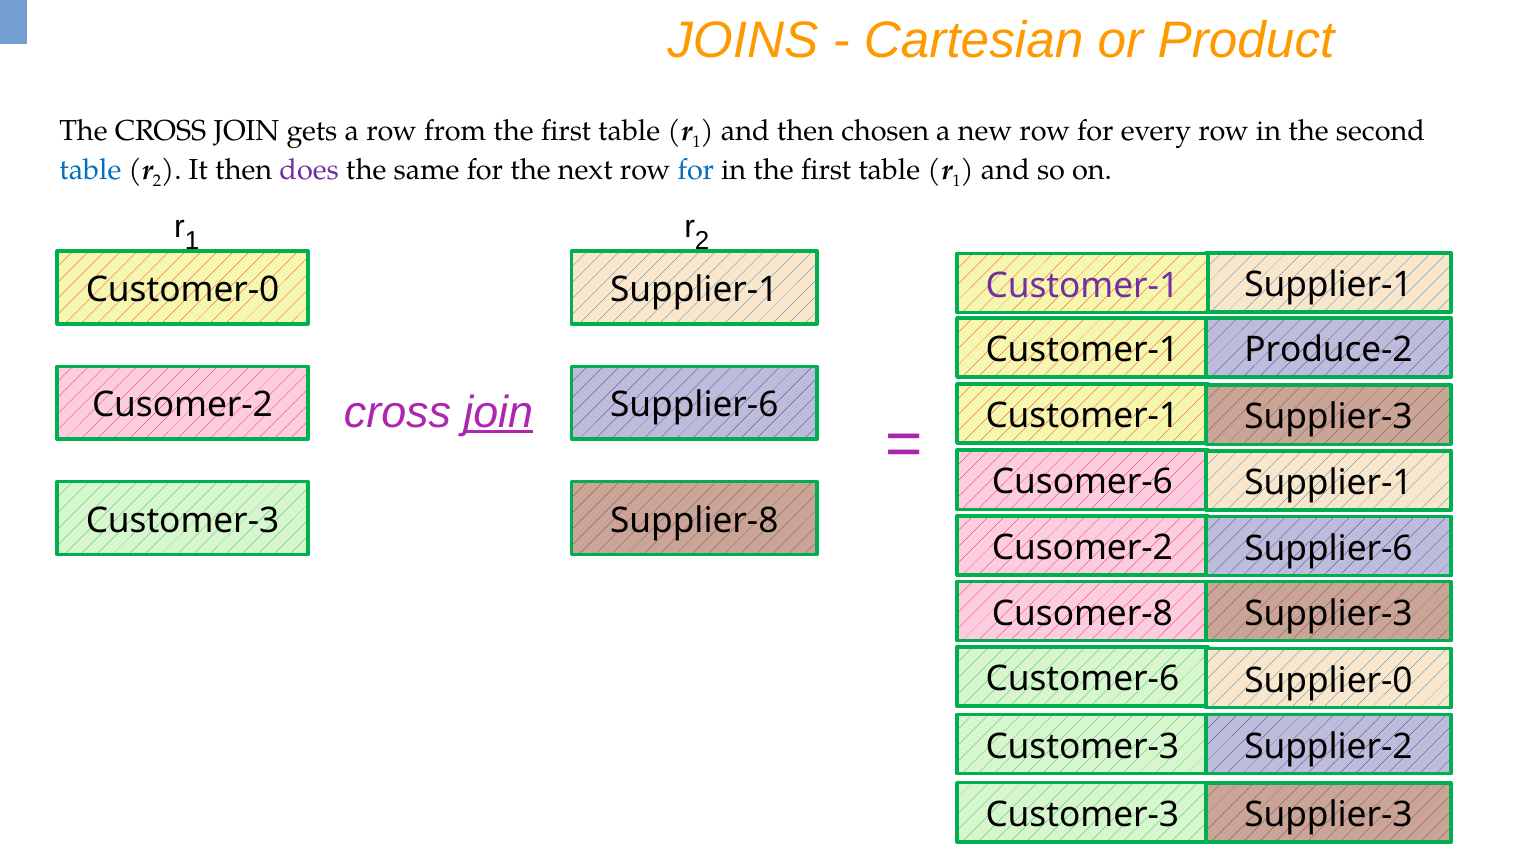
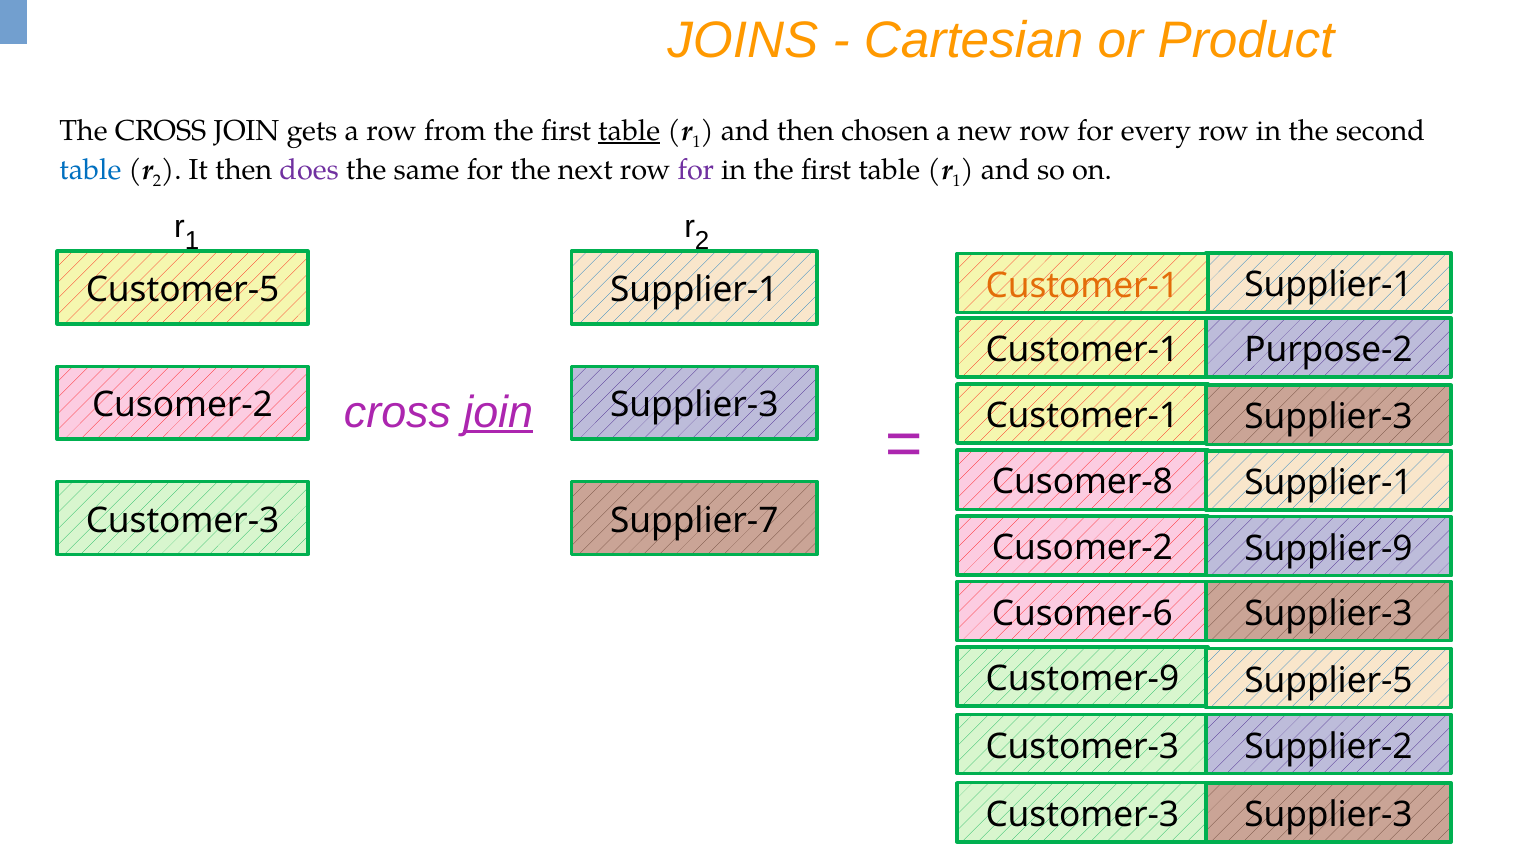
table underline: none -> present (629, 131)
for colour: blue -> purple (696, 170)
Customer-1 colour: purple -> orange (1082, 285)
Customer-0: Customer-0 -> Customer-5 (183, 290)
Produce-2: Produce-2 -> Purpose-2 (1328, 350)
Cusomer-2 Supplier-6: Supplier-6 -> Supplier-3 (694, 405)
Cusomer-6: Cusomer-6 -> Cusomer-8 (1082, 482)
Supplier-8: Supplier-8 -> Supplier-7 (694, 520)
Supplier-6: Supplier-6 -> Supplier-9 (1328, 548)
Cusomer-8: Cusomer-8 -> Cusomer-6 (1082, 613)
Customer-6: Customer-6 -> Customer-9 (1082, 679)
Supplier-0: Supplier-0 -> Supplier-5 (1328, 680)
